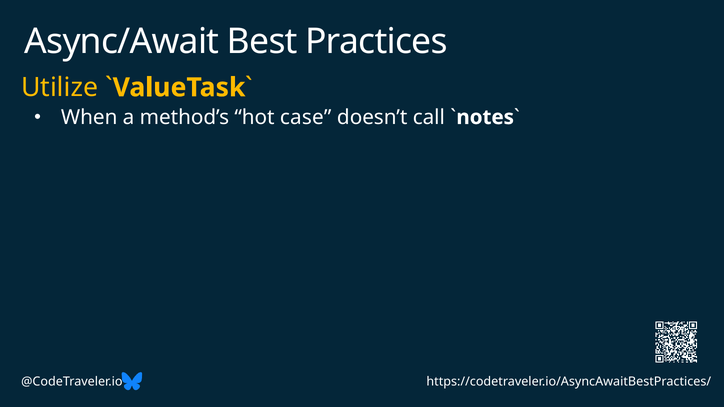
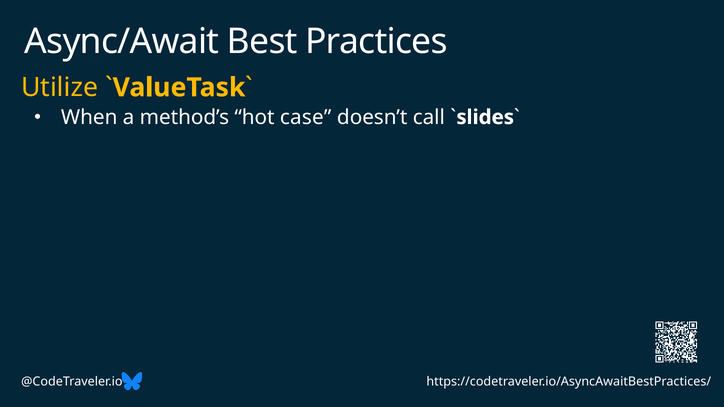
notes: notes -> slides (485, 117)
